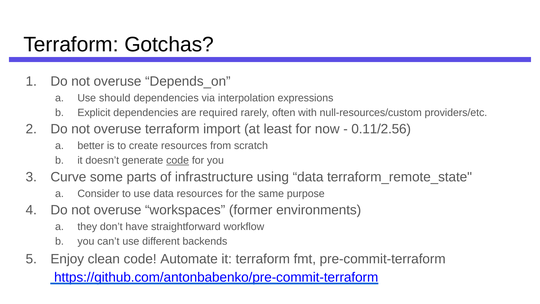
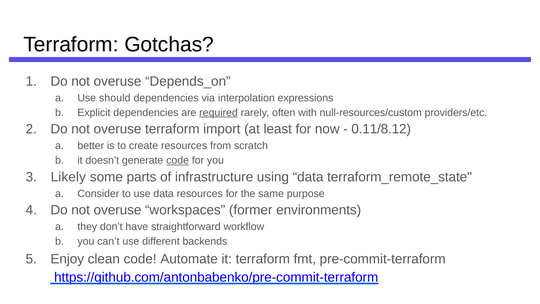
required underline: none -> present (219, 112)
0.11/2.56: 0.11/2.56 -> 0.11/8.12 (381, 129)
Curve: Curve -> Likely (68, 177)
